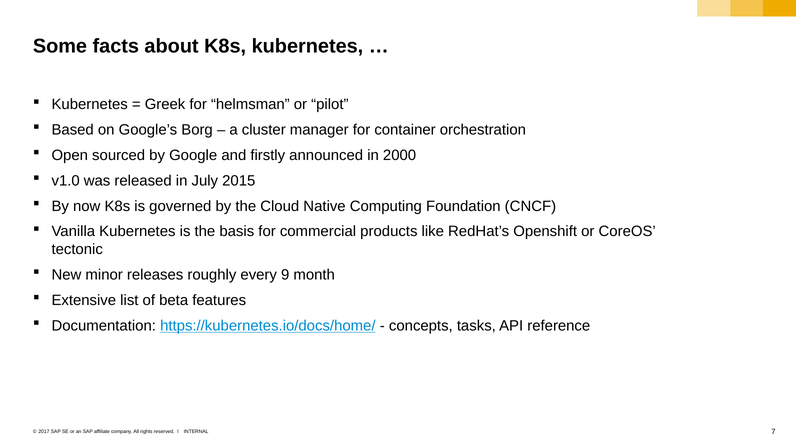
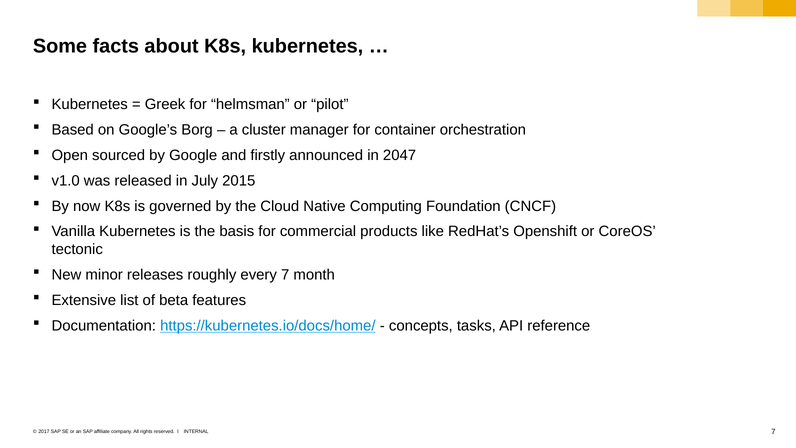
2000: 2000 -> 2047 (400, 155)
every 9: 9 -> 7 (285, 275)
